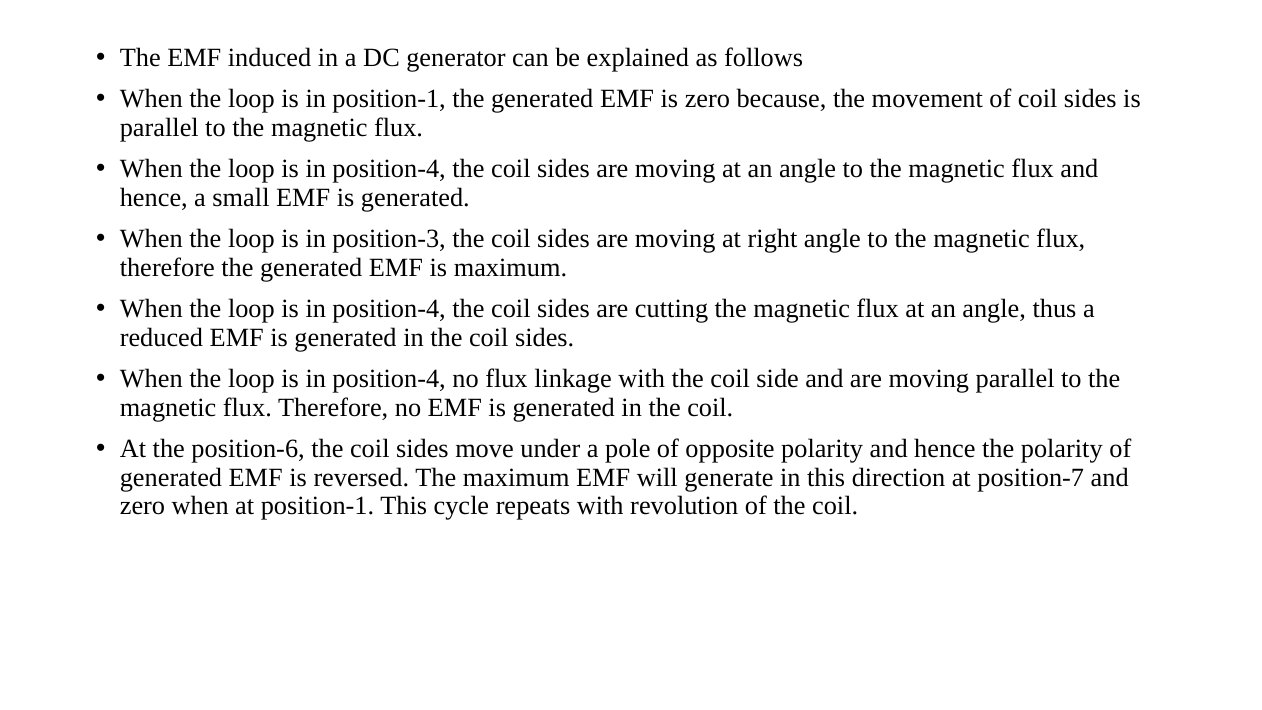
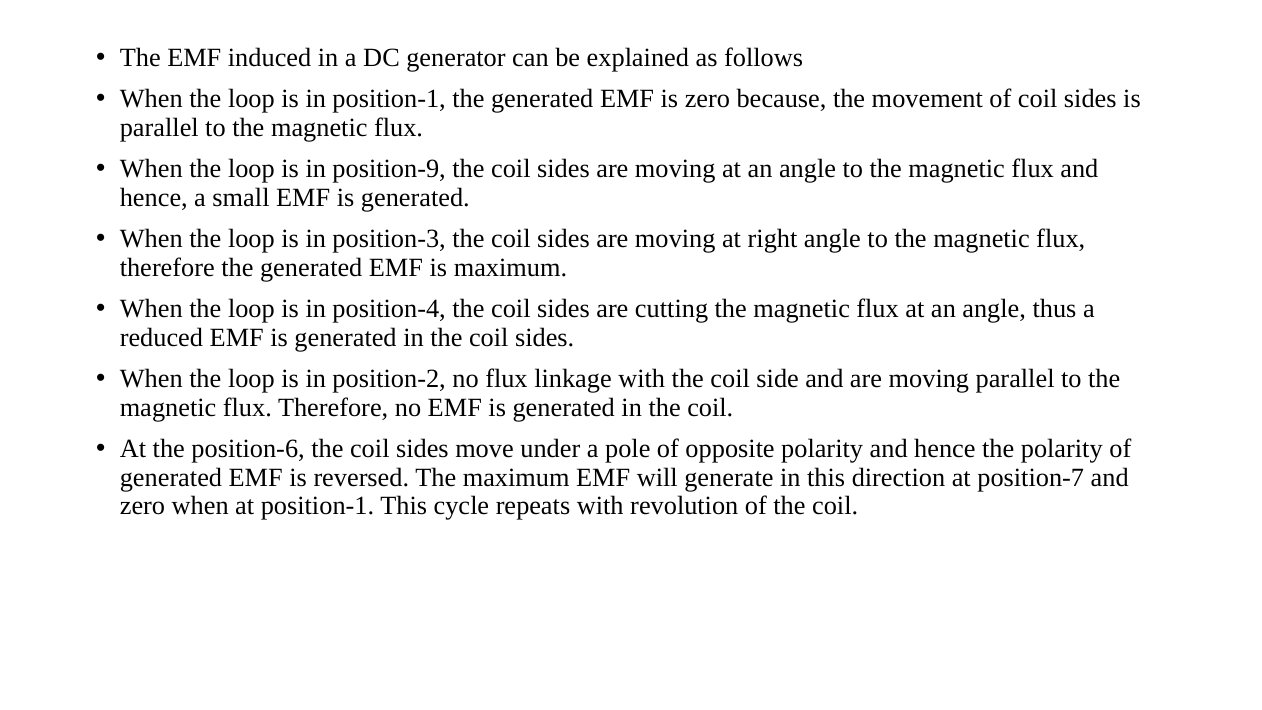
position-4: position-4 -> position-9 (389, 169)
position-4: position-4 -> position-2 (389, 379)
